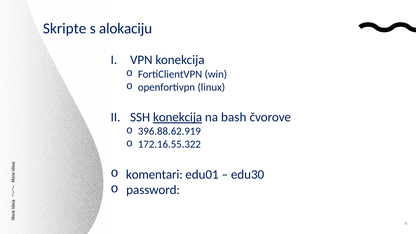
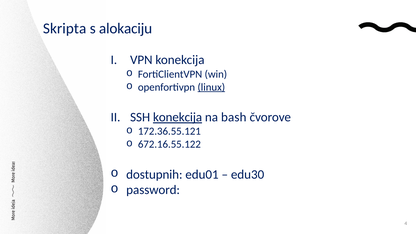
Skripte: Skripte -> Skripta (65, 29)
linux underline: none -> present (211, 87)
396.88.62.919: 396.88.62.919 -> 172.36.55.121 (169, 131)
172.16.55.322: 172.16.55.322 -> 672.16.55.122 (169, 144)
komentari: komentari -> dostupnih (154, 174)
